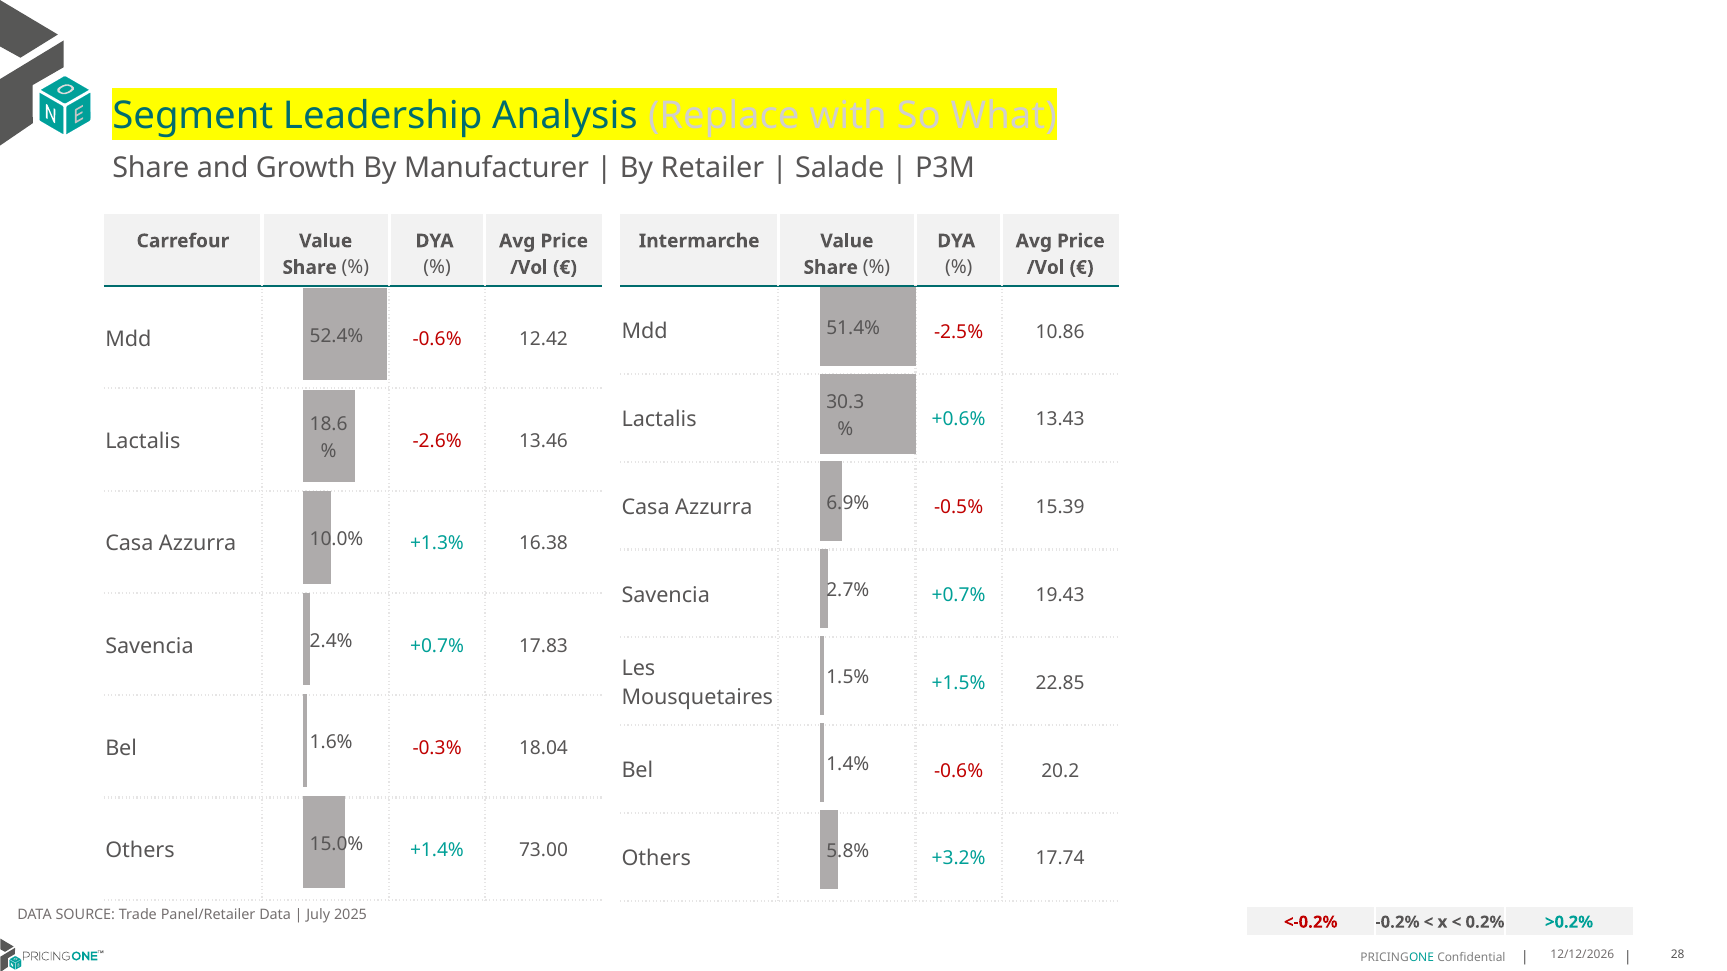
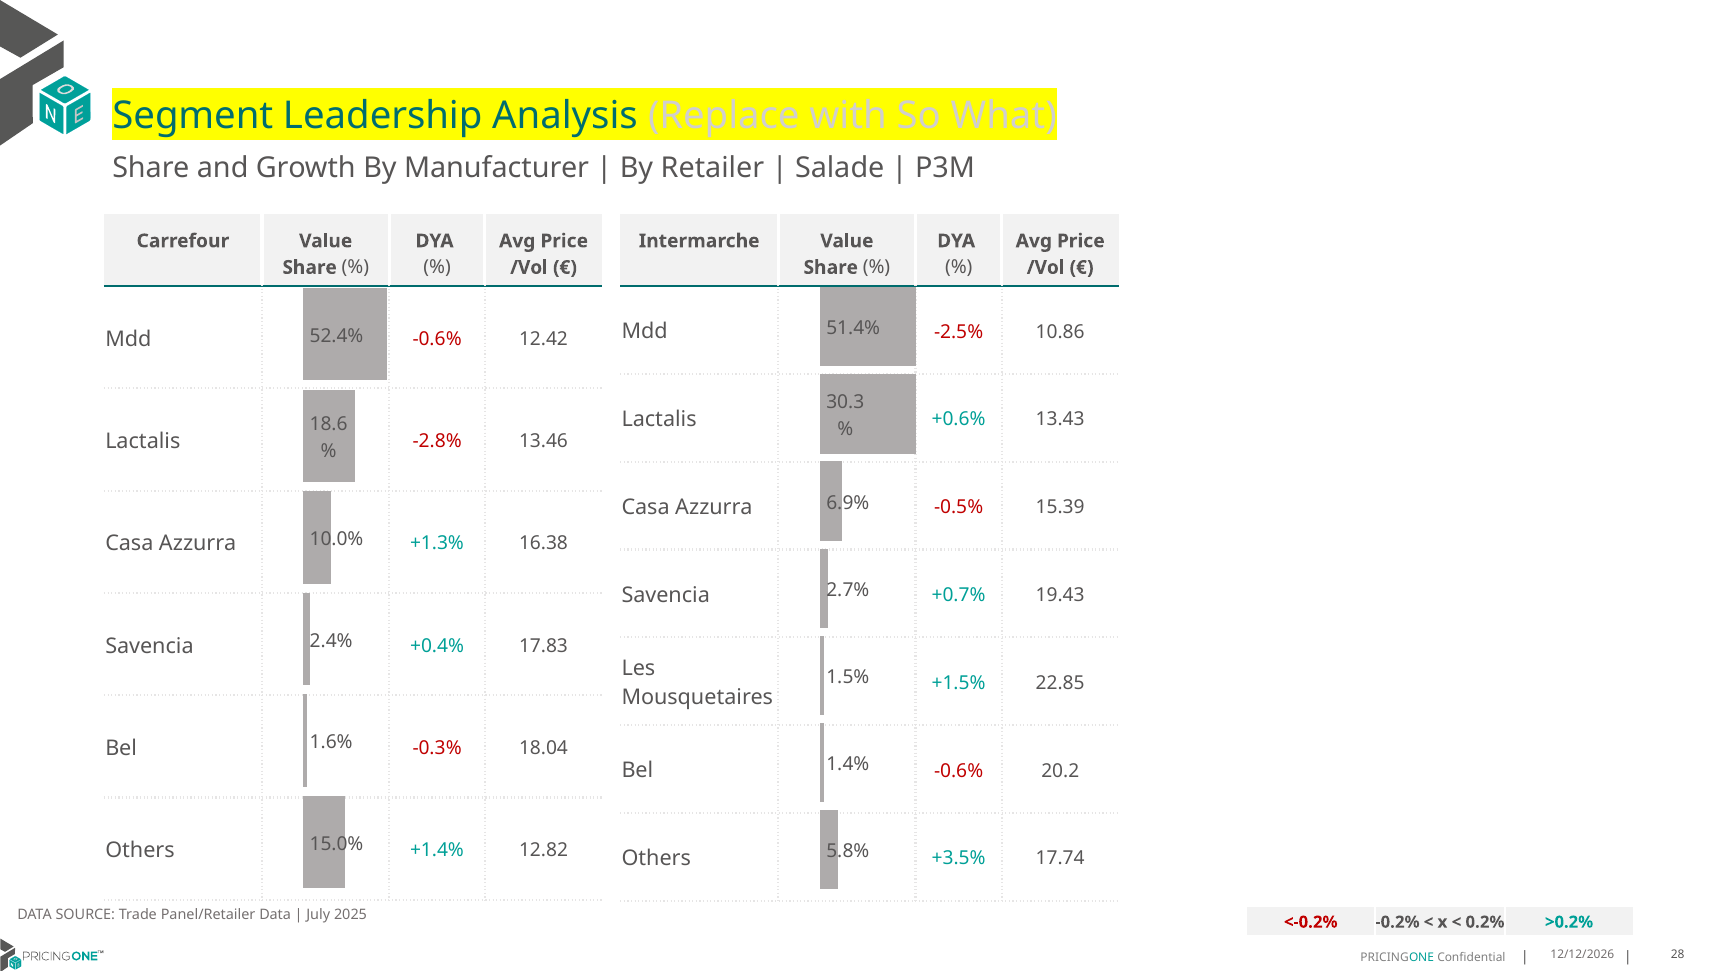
-2.6%: -2.6% -> -2.8% (437, 442)
+0.7%: +0.7% -> +0.4% (437, 646)
73.00: 73.00 -> 12.82 (544, 851)
+3.2%: +3.2% -> +3.5% (959, 859)
